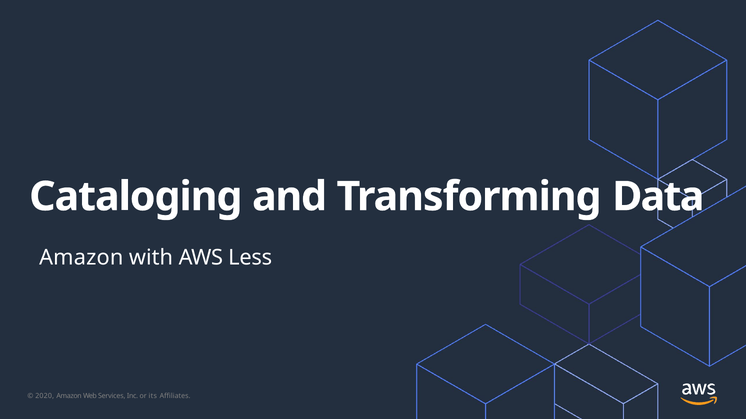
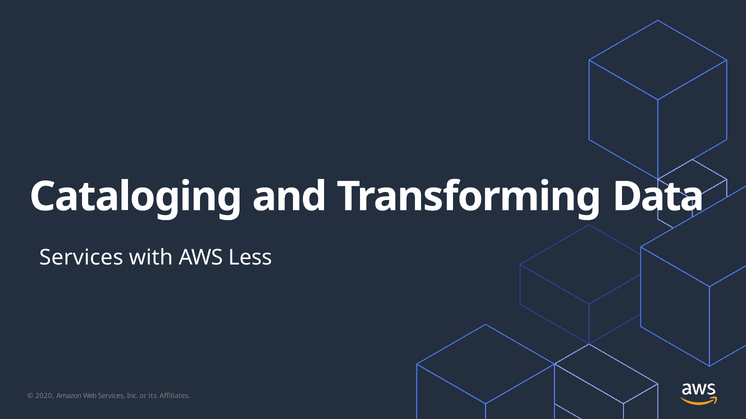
Amazon: Amazon -> Services (81, 258)
